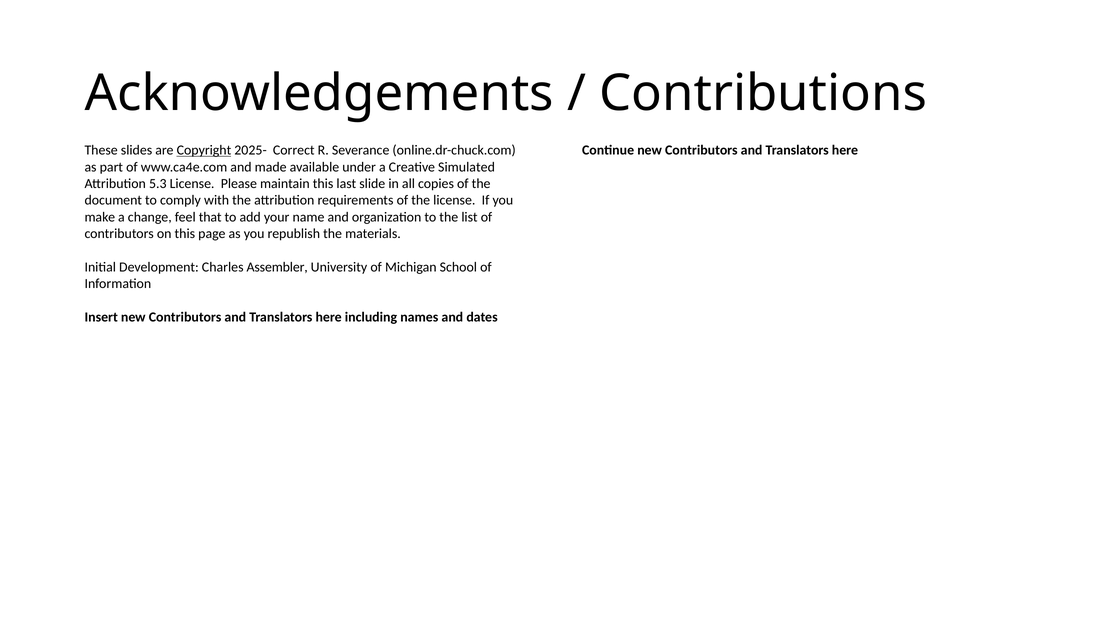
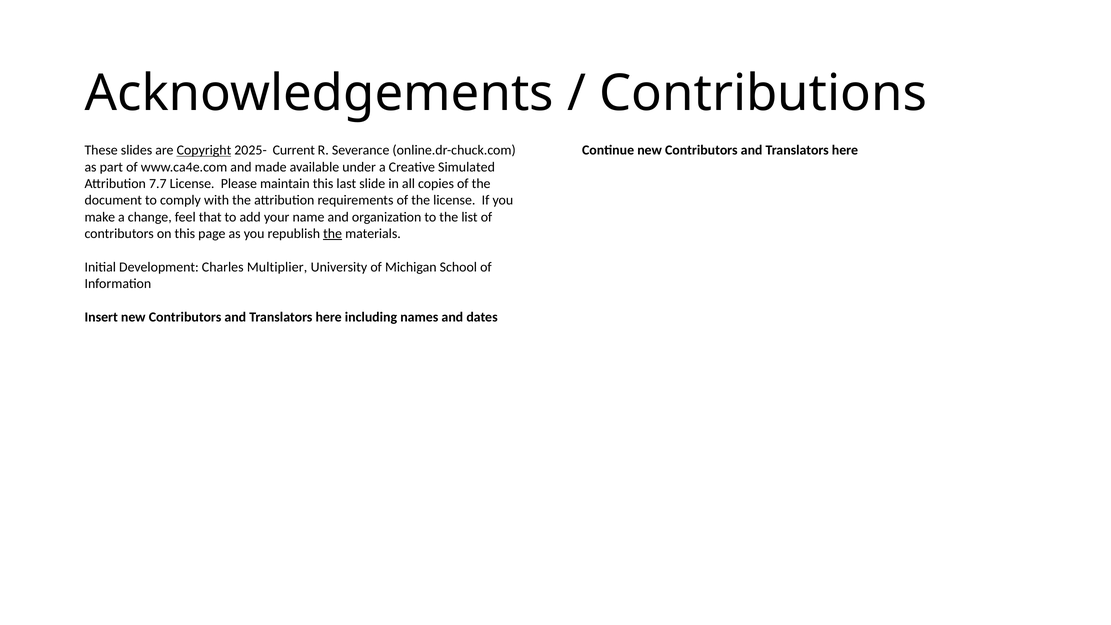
Correct: Correct -> Current (294, 150)
5.3: 5.3 -> 7.7 (158, 184)
the underline: none -> present (333, 234)
Assembler: Assembler -> Multiplier (277, 267)
